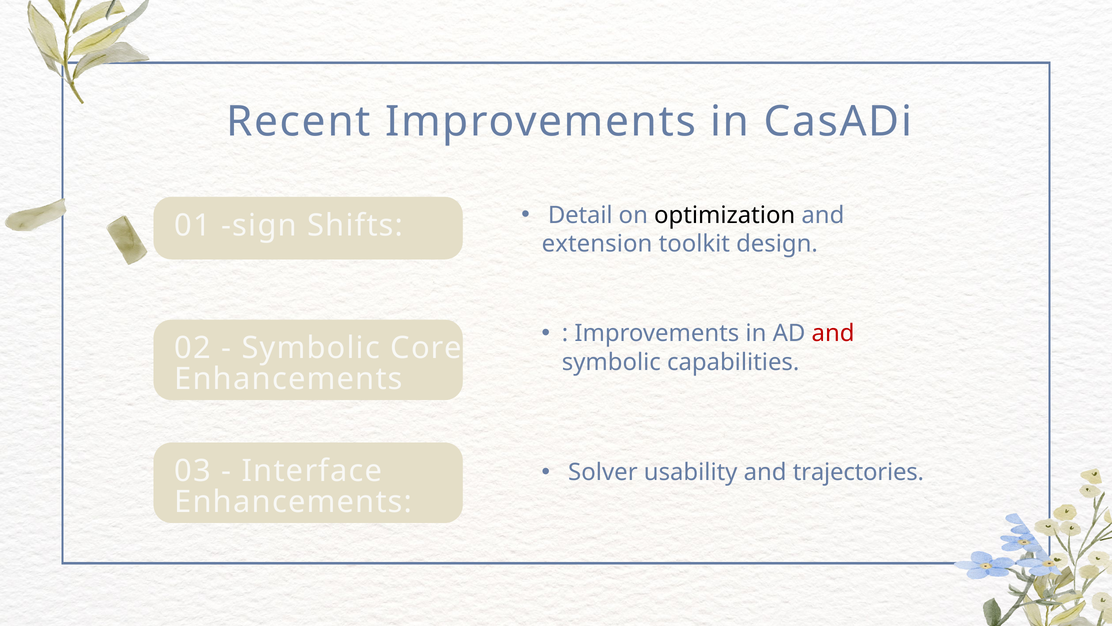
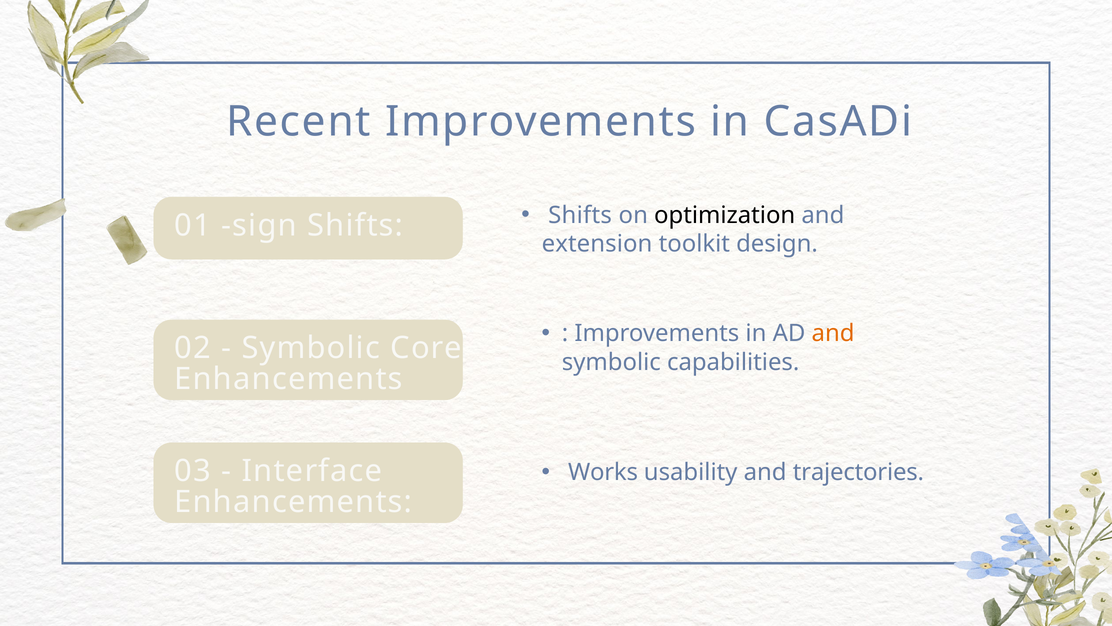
Detail: Detail -> Shifts (580, 215)
and colour: red -> orange (833, 333)
Solver: Solver -> Works (603, 472)
